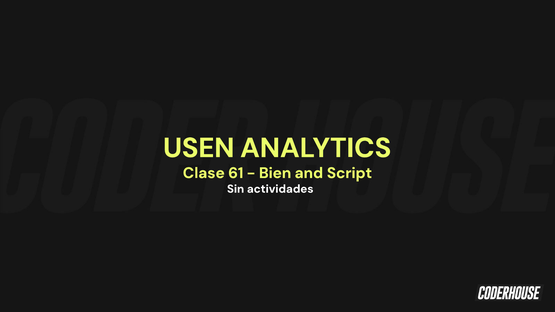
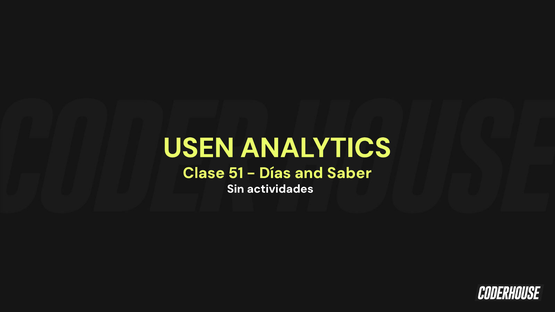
61: 61 -> 51 (236, 173)
Bien: Bien -> Días (275, 173)
Script: Script -> Saber (349, 173)
